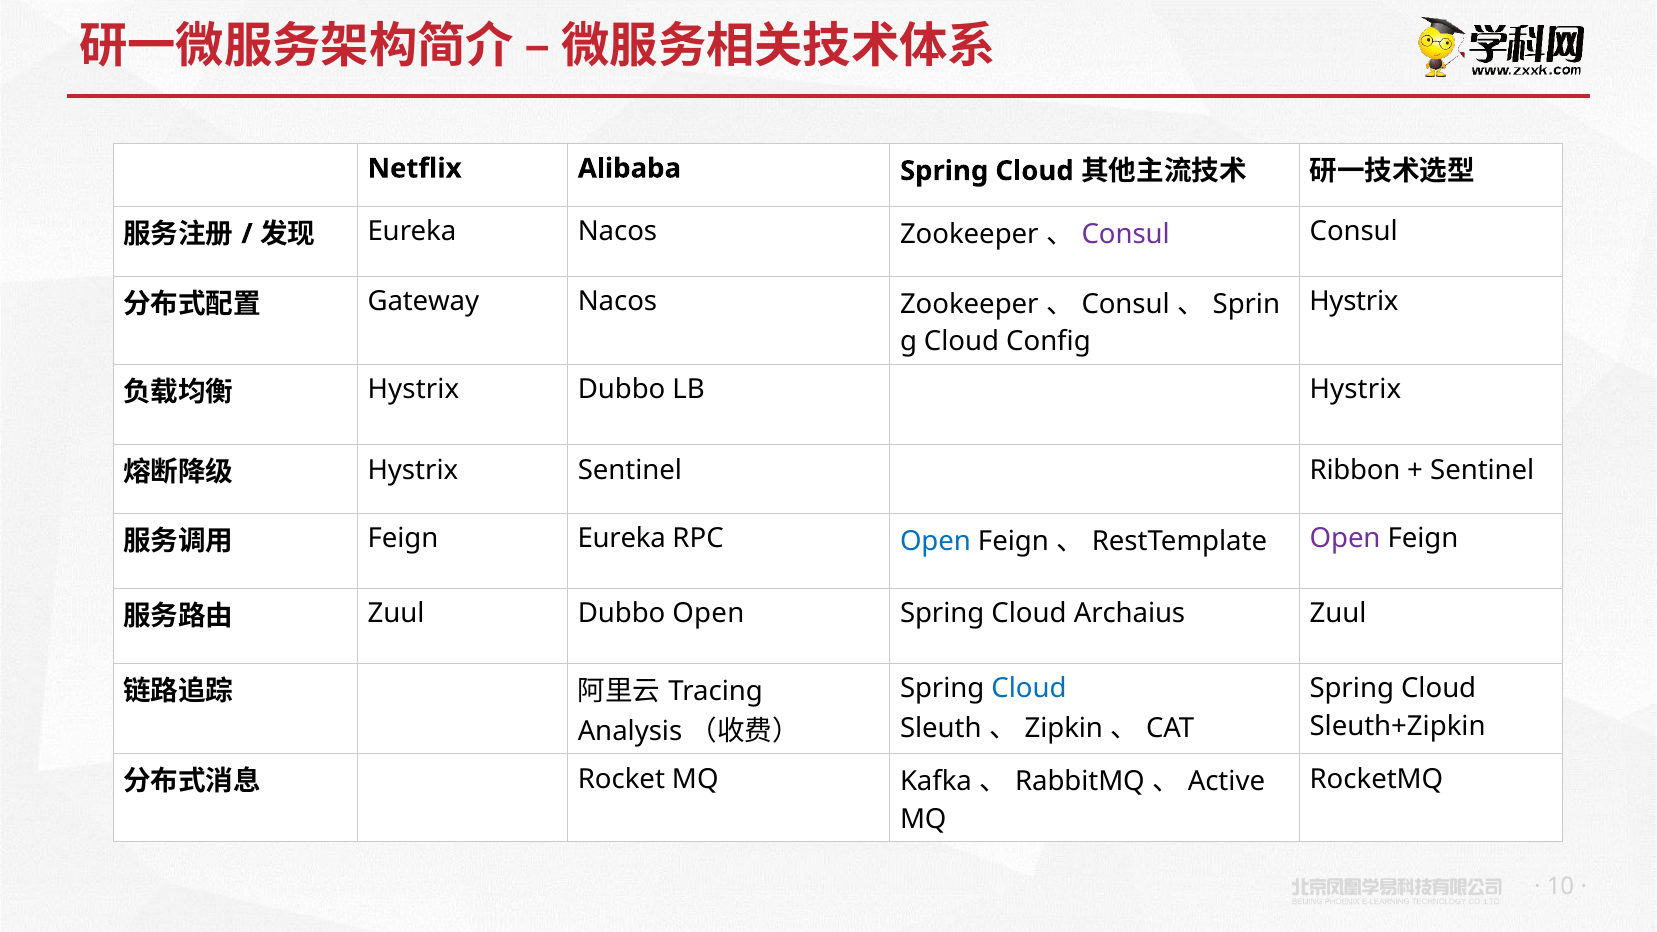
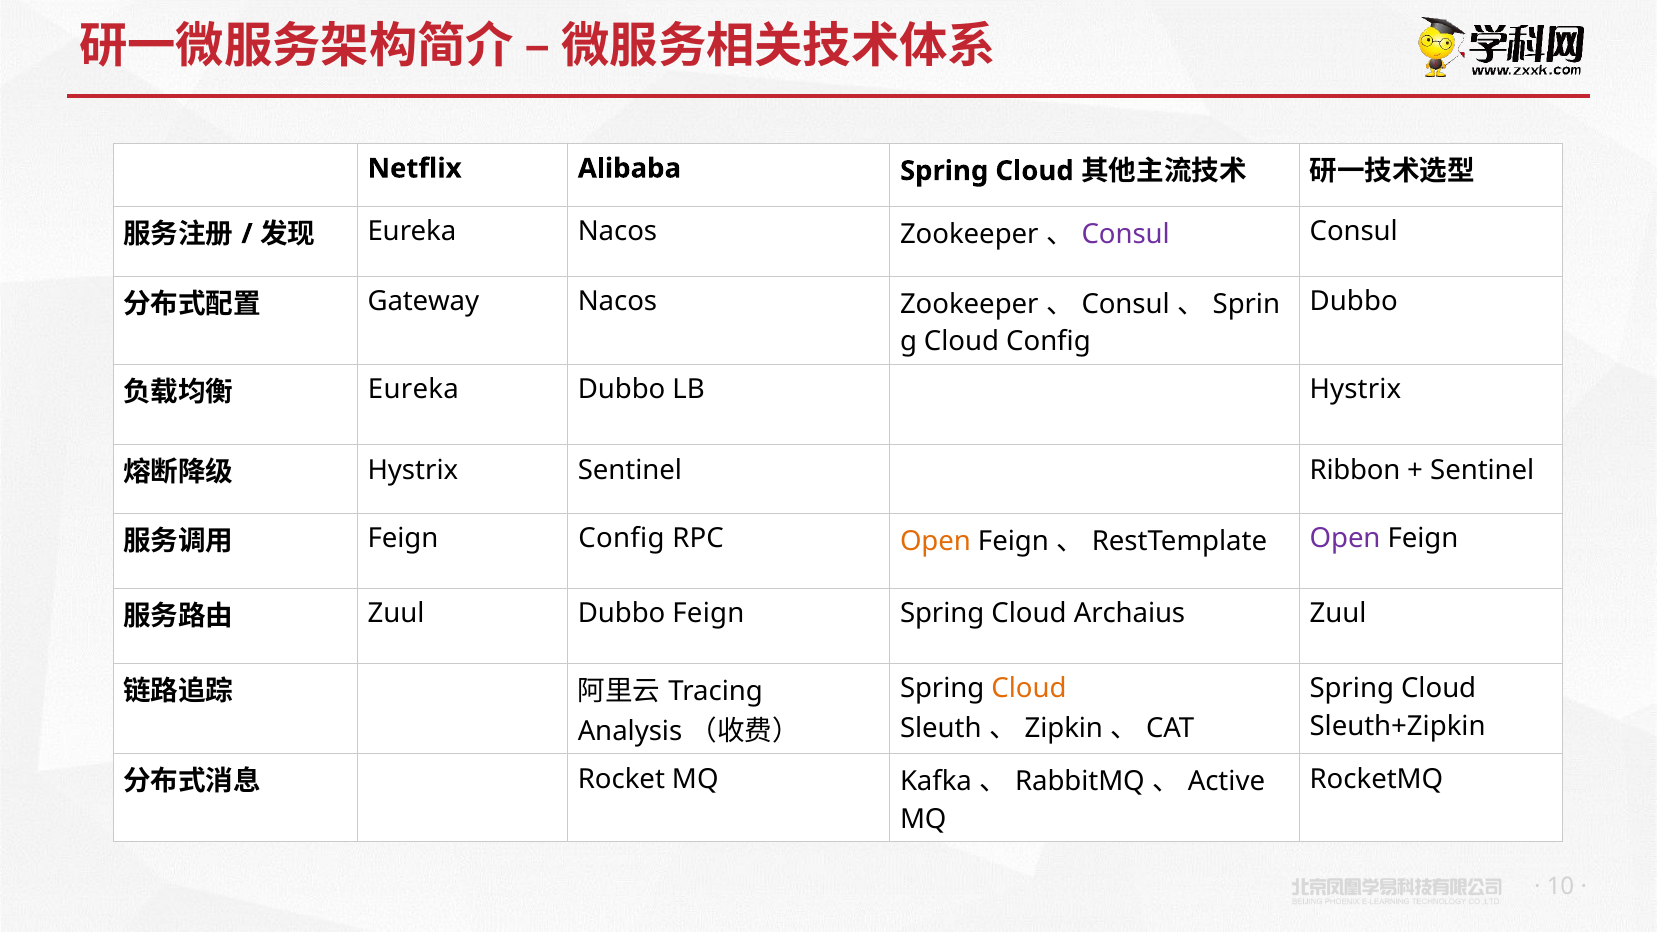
Hystrix: Hystrix -> Dubbo (1354, 302)
Hystrix: Hystrix -> Eureka (413, 390)
Feign Eureka: Eureka -> Config (621, 539)
Open colour: blue -> orange (935, 541)
Dubbo Open: Open -> Feign (708, 614)
Cloud colour: blue -> orange (1029, 689)
